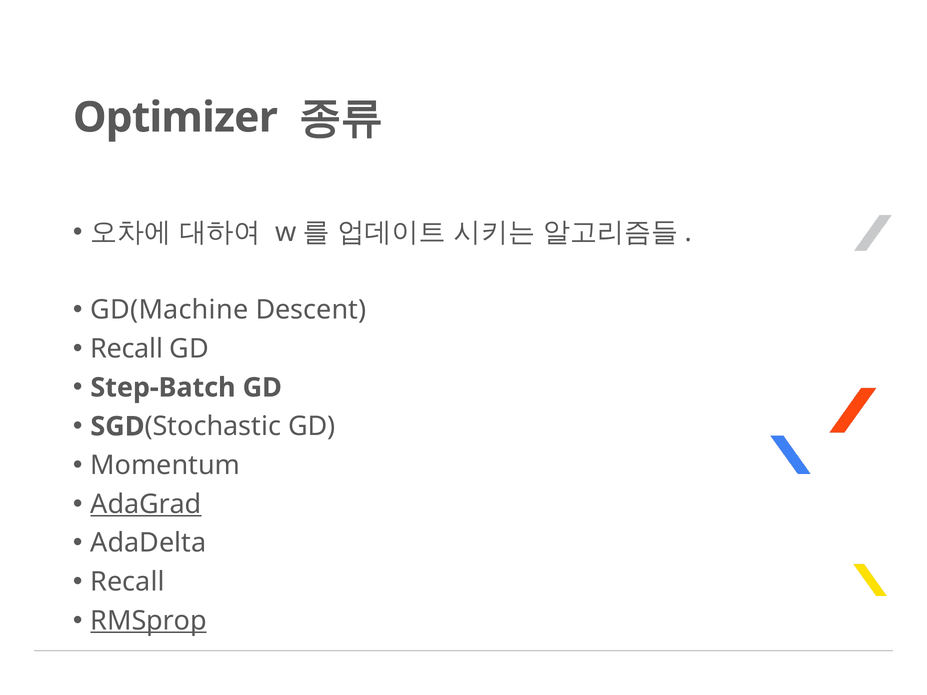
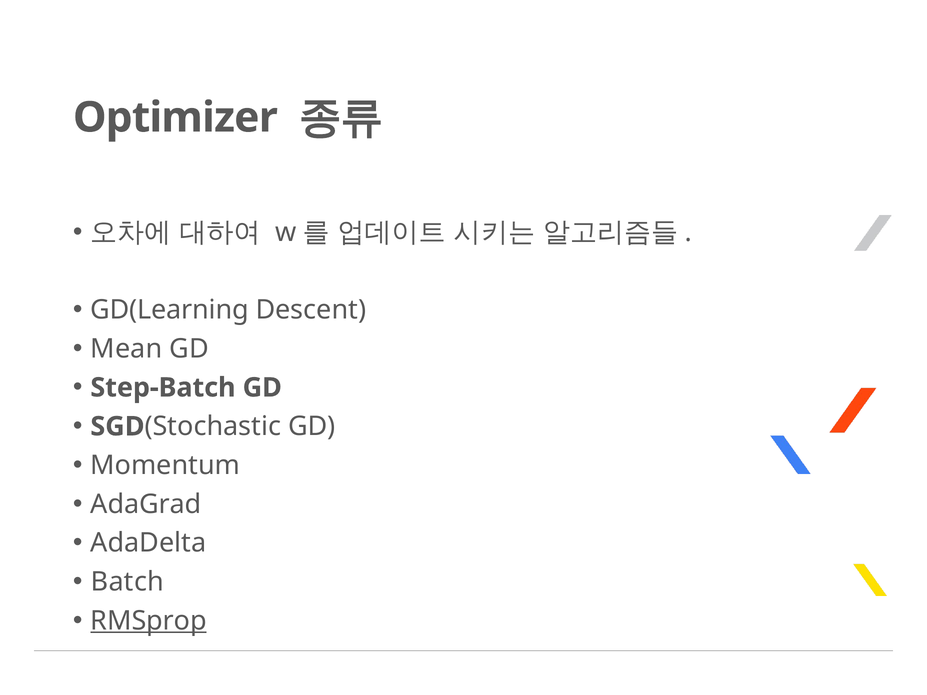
GD(Machine: GD(Machine -> GD(Learning (170, 310)
Recall: Recall -> Mean (126, 349)
AdaGrad underline: present -> none (146, 504)
Recall: Recall -> Batch (127, 582)
